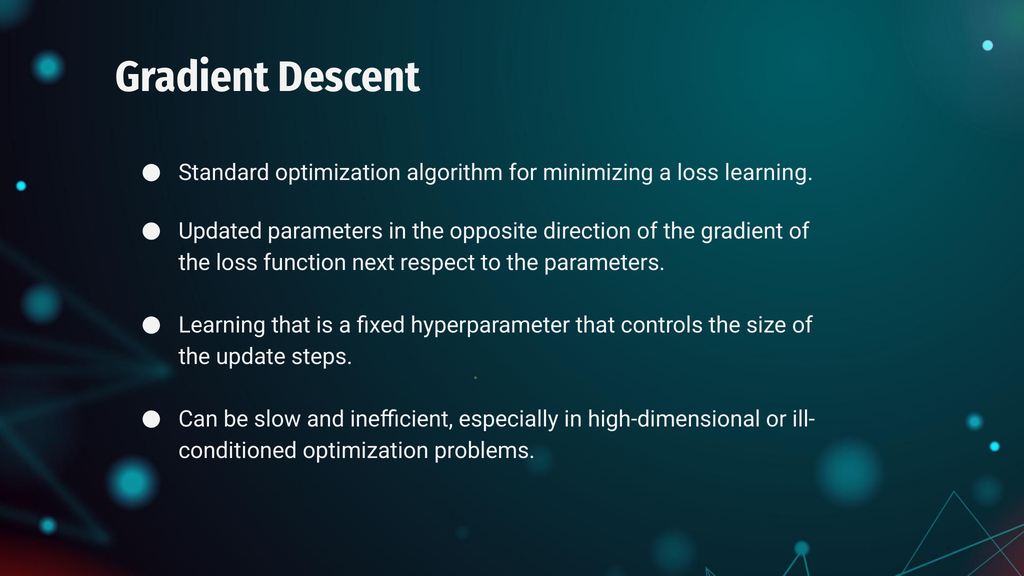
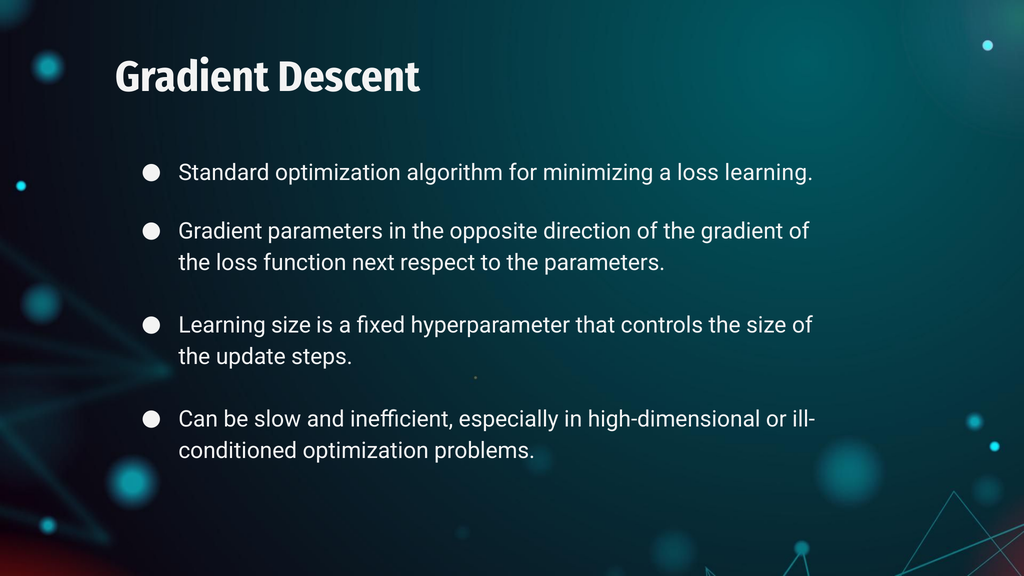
Updated: Updated -> Gradient (220, 231)
Learning that: that -> size (291, 325)
